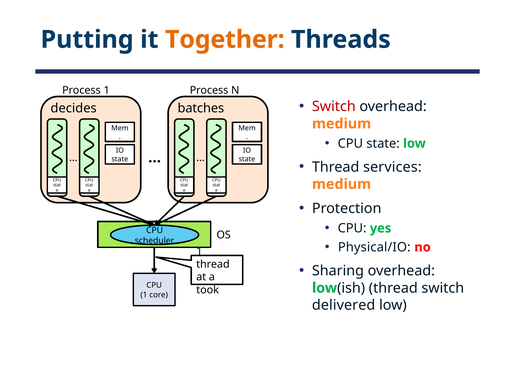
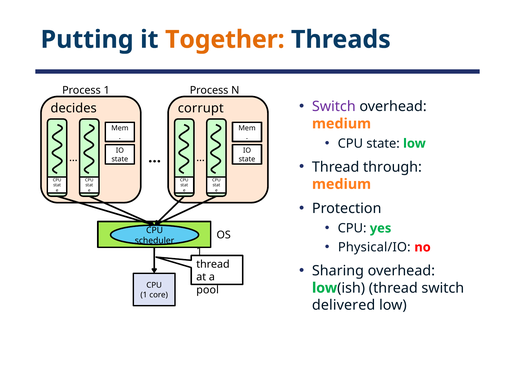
Switch colour: red -> purple (334, 107)
batches: batches -> corrupt (201, 108)
services: services -> through (392, 167)
took: took -> pool (208, 290)
